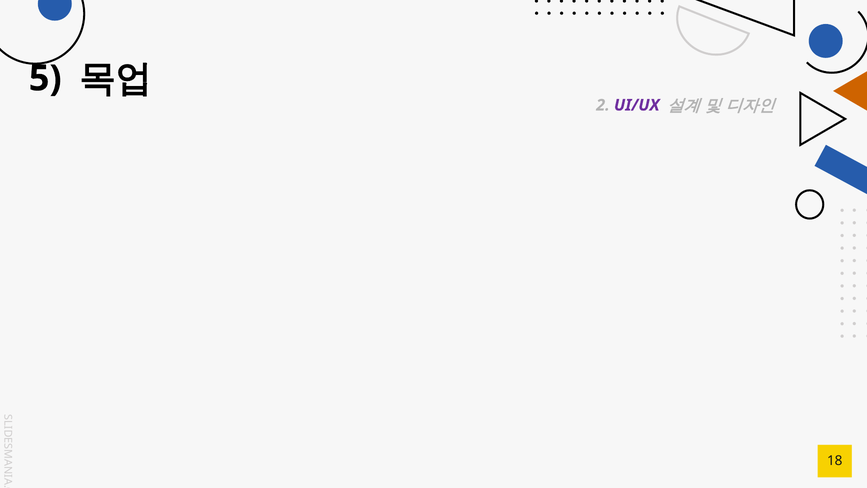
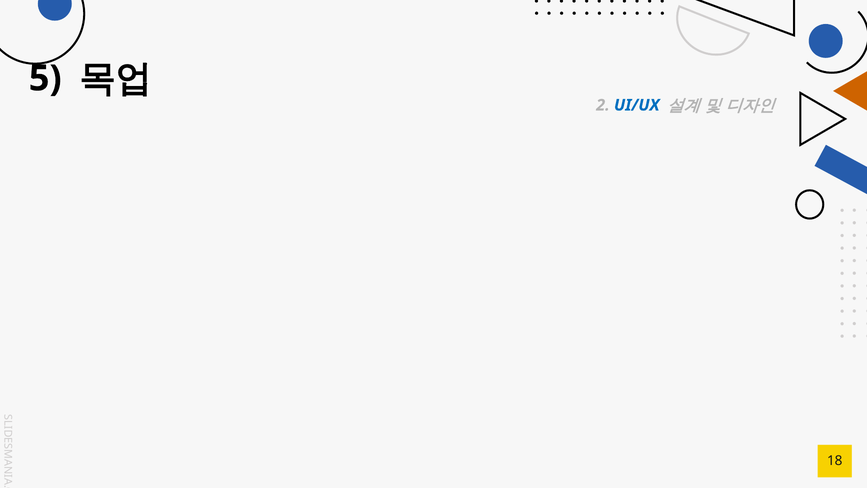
UI/UX colour: purple -> blue (637, 105)
